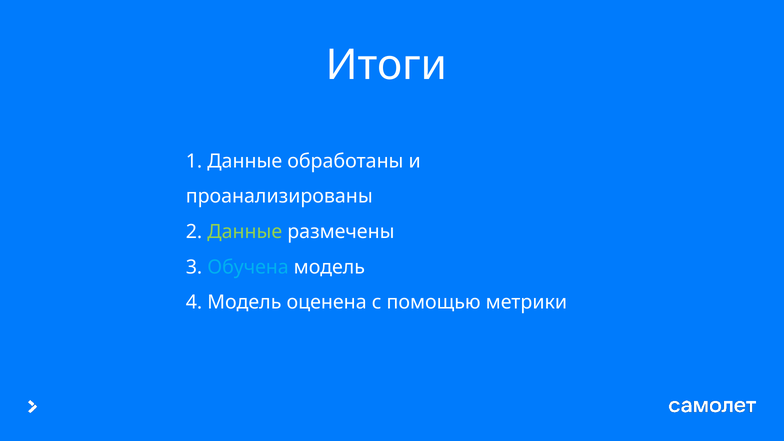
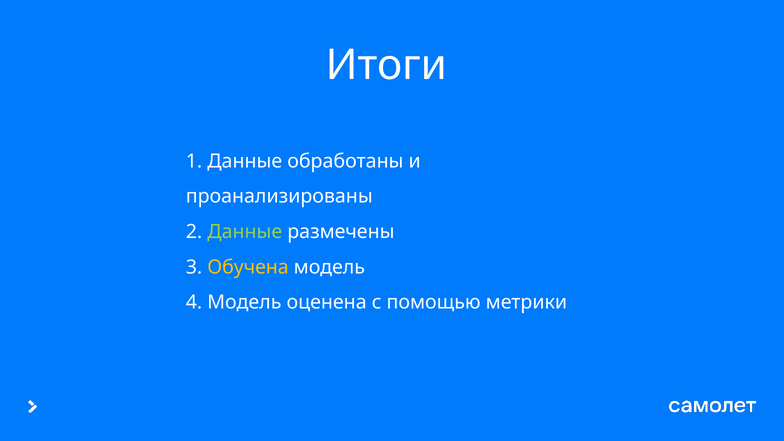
Обучена colour: light blue -> yellow (248, 267)
